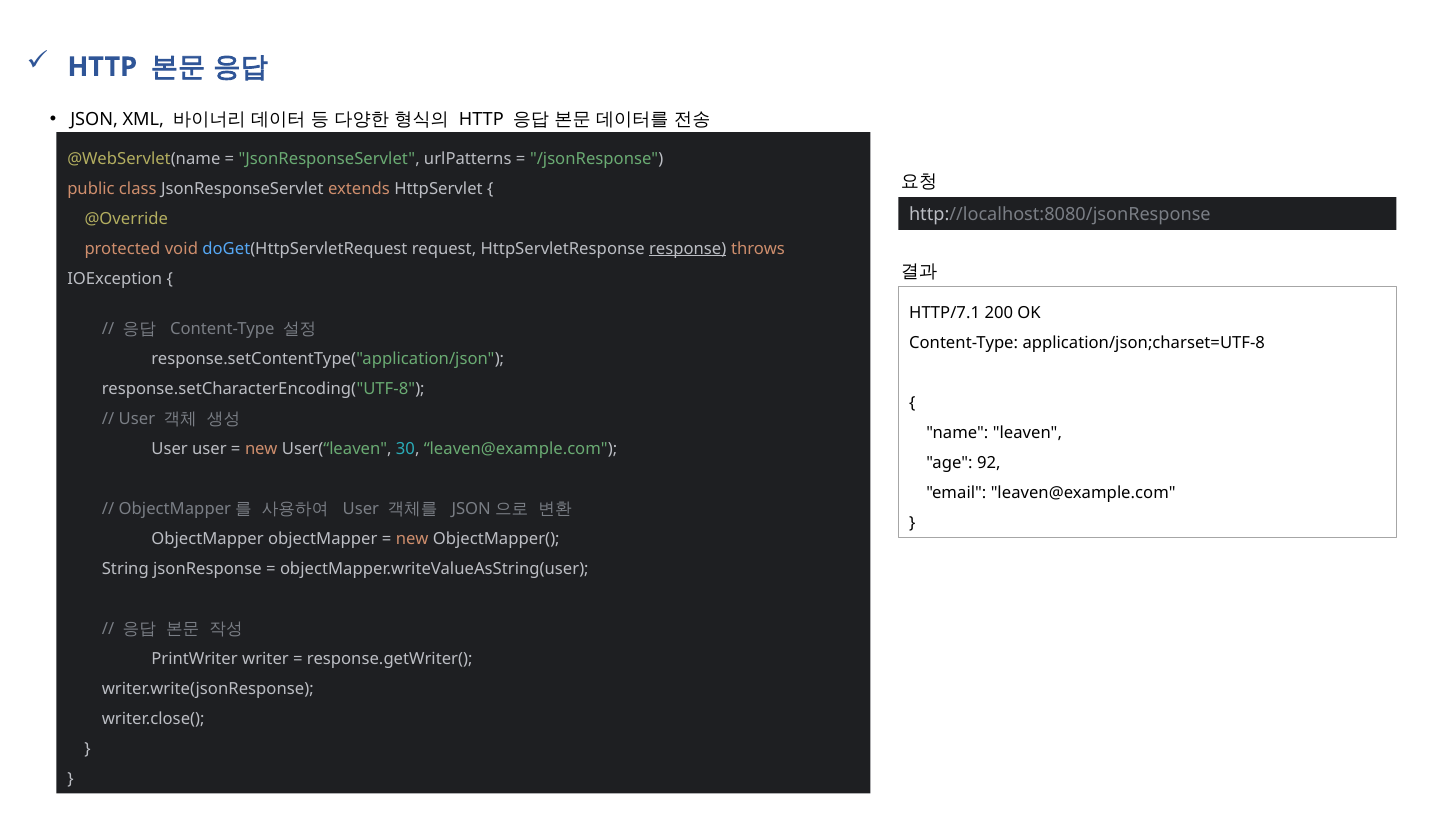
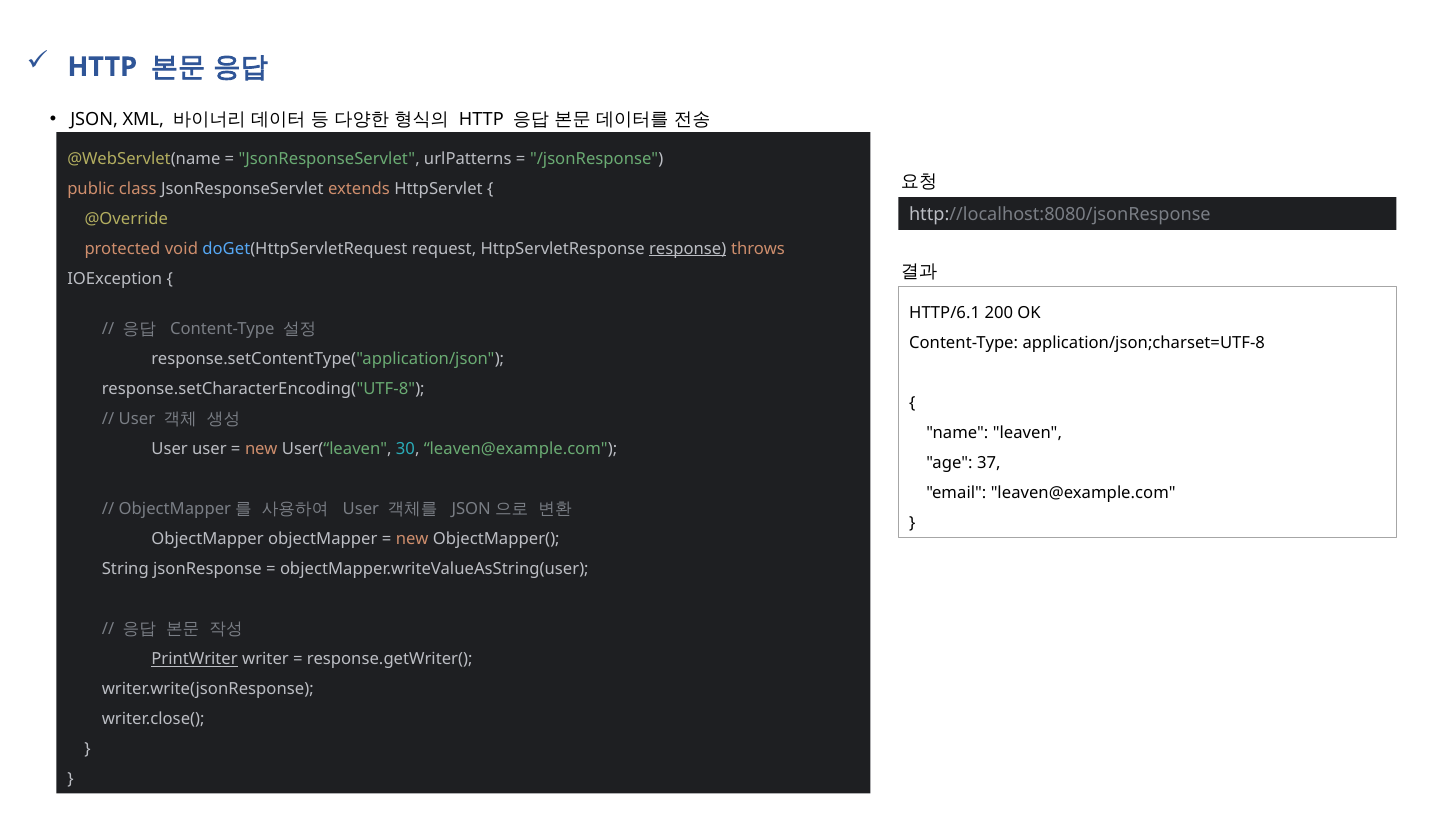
HTTP/7.1: HTTP/7.1 -> HTTP/6.1 (945, 313)
92: 92 -> 37 (989, 463)
PrintWriter underline: none -> present (195, 658)
